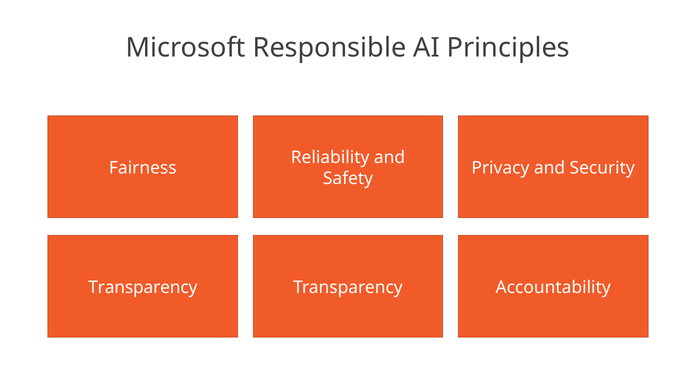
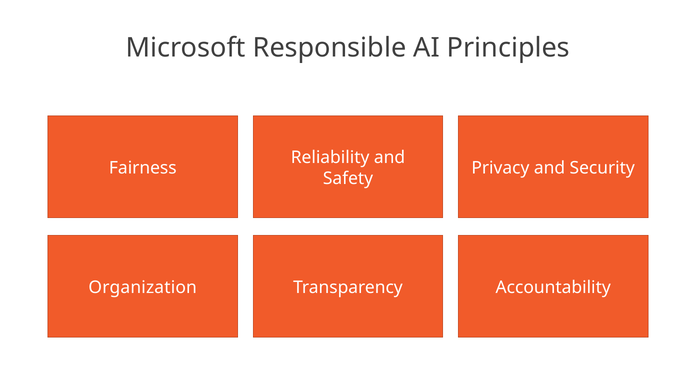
Transparency: Transparency -> Organization (143, 287)
